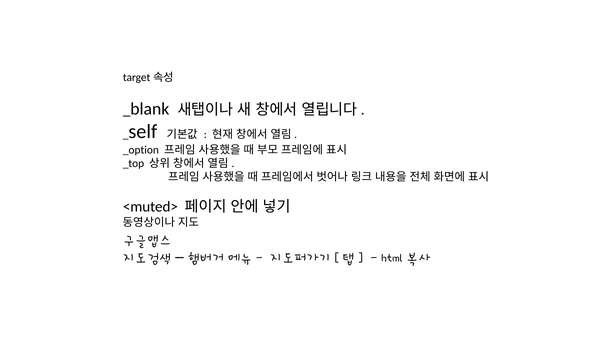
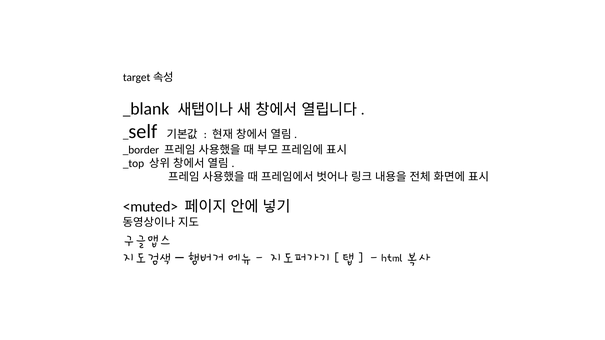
_option: _option -> _border (141, 150)
